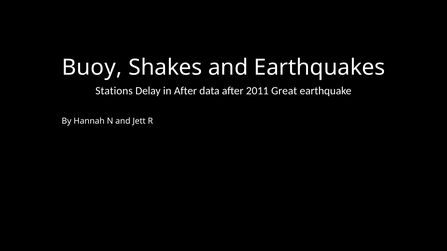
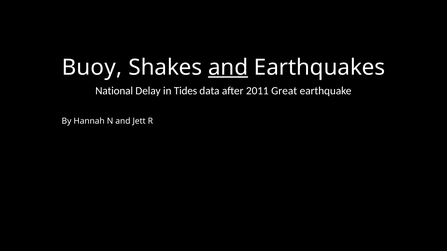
and underline: none -> present (228, 68)
Stations: Stations -> National (114, 91)
in After: After -> Tides (186, 91)
